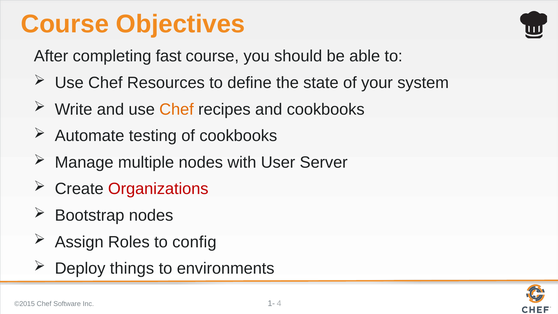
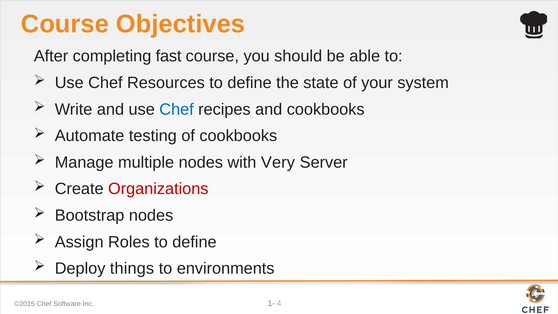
Chef colour: orange -> blue (177, 109)
User: User -> Very (278, 162)
Roles to config: config -> define (194, 242)
